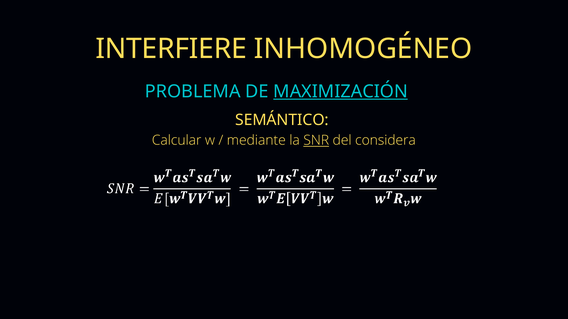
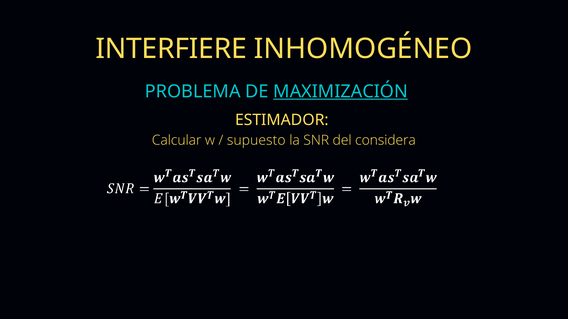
SEMÁNTICO: SEMÁNTICO -> ESTIMADOR (282, 120)
mediante: mediante -> supuesto (256, 141)
SNR underline: present -> none (316, 141)
